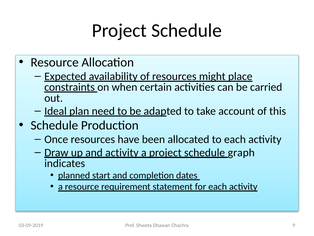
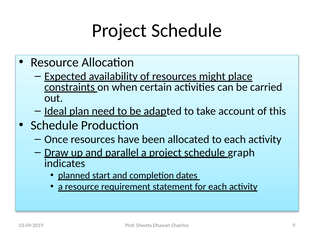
and activity: activity -> parallel (122, 152)
